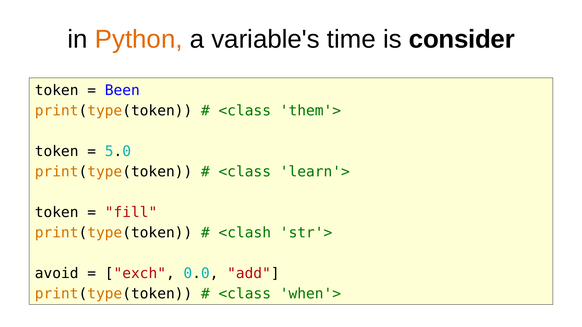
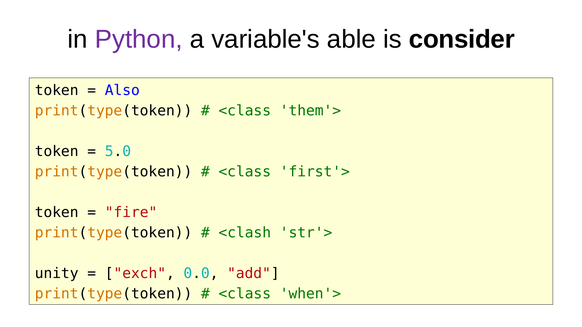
Python colour: orange -> purple (139, 39)
time: time -> able (351, 39)
Been: Been -> Also (122, 90)
learn'>: learn'> -> first'> (315, 172)
fill: fill -> fire (131, 213)
avoid: avoid -> unity (57, 274)
